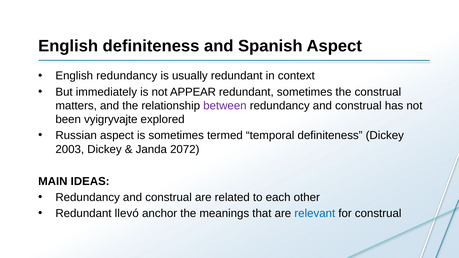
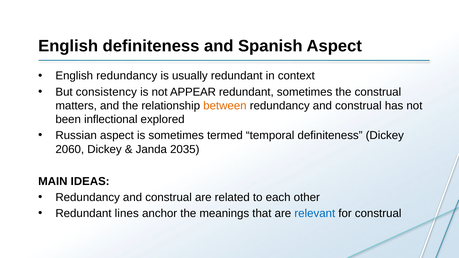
immediately: immediately -> consistency (106, 92)
between colour: purple -> orange (225, 106)
vyigryvajte: vyigryvajte -> inflectional (111, 120)
2003: 2003 -> 2060 (70, 149)
2072: 2072 -> 2035 (185, 149)
llevó: llevó -> lines (127, 214)
